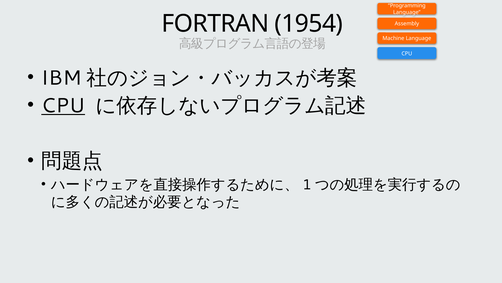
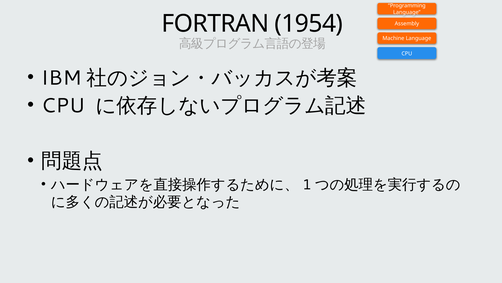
CPU underline: present -> none (63, 105)
